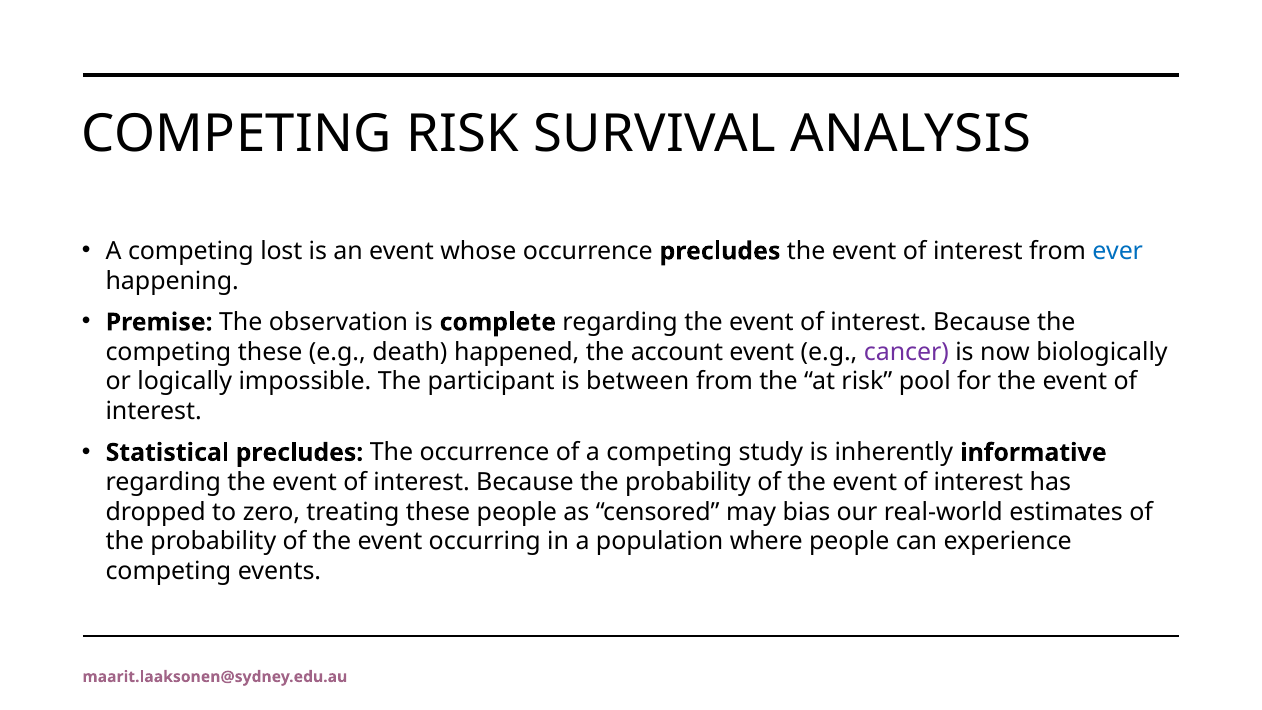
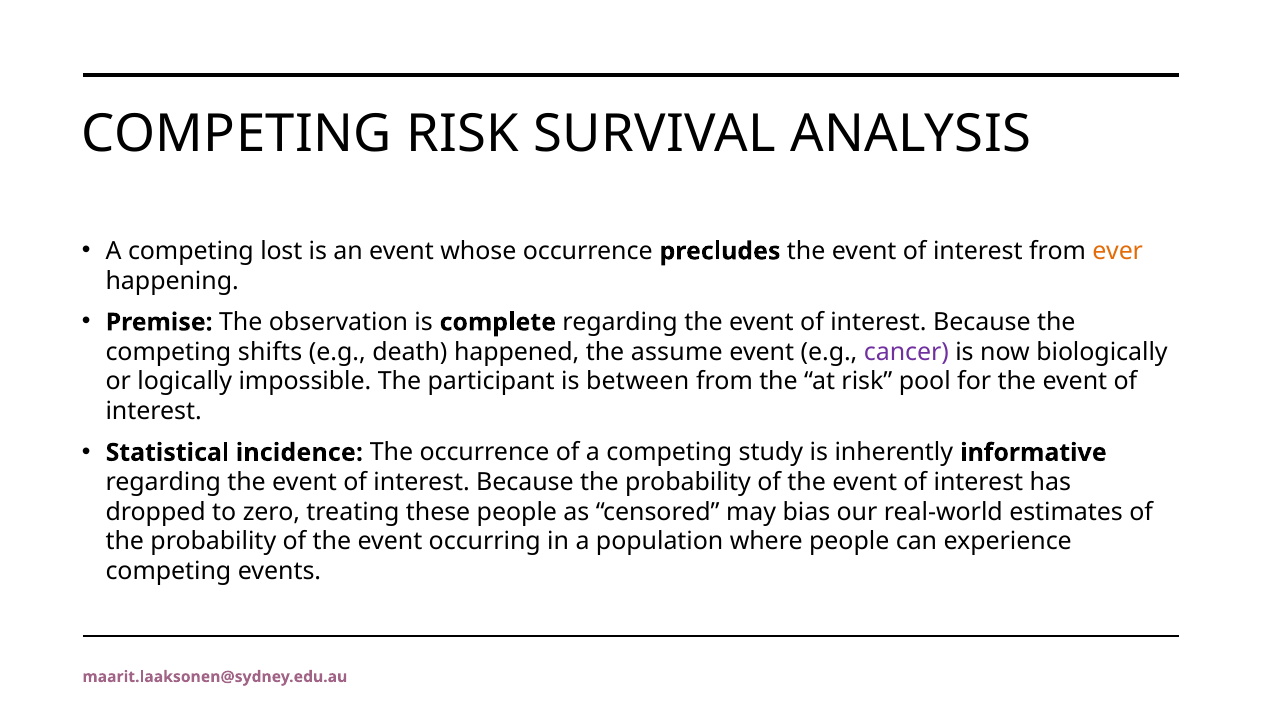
ever colour: blue -> orange (1118, 251)
competing these: these -> shifts (270, 352)
account: account -> assume (677, 352)
Statistical precludes: precludes -> incidence (299, 452)
